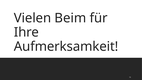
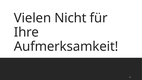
Beim: Beim -> Nicht (70, 18)
